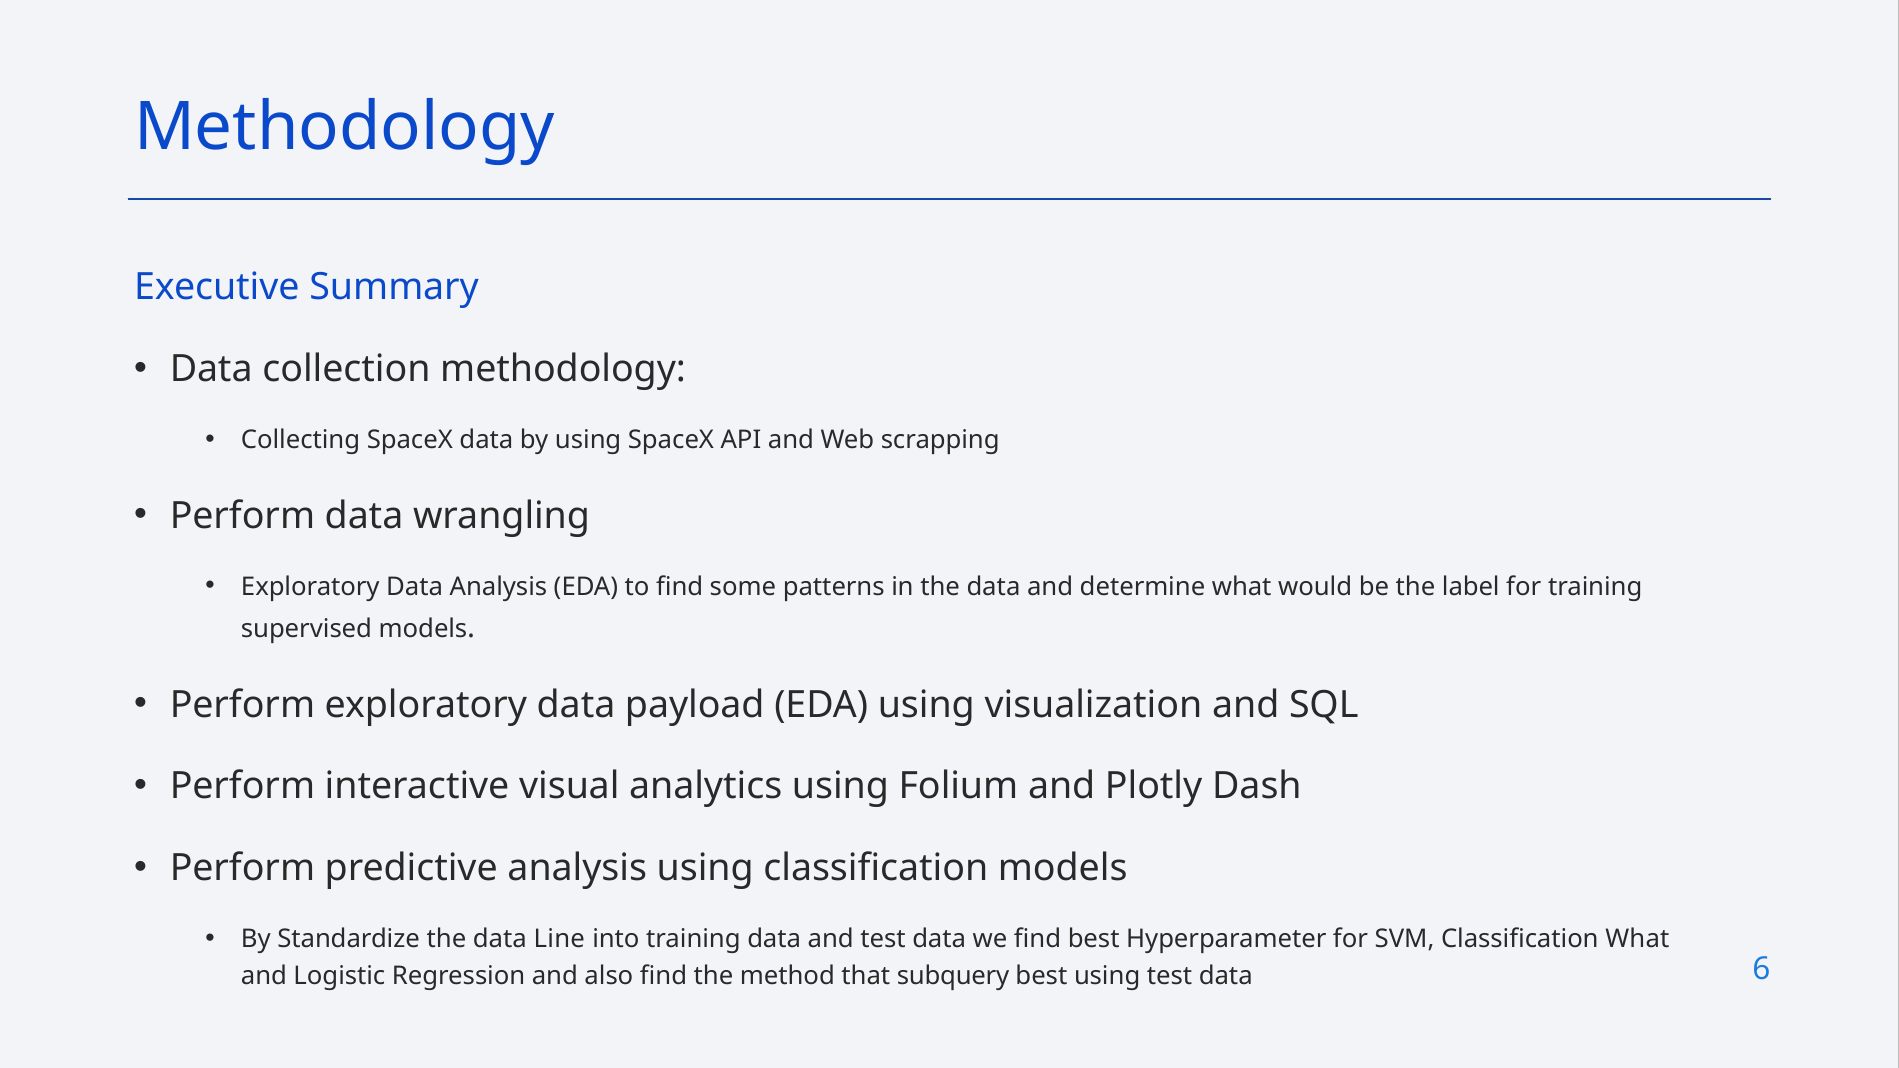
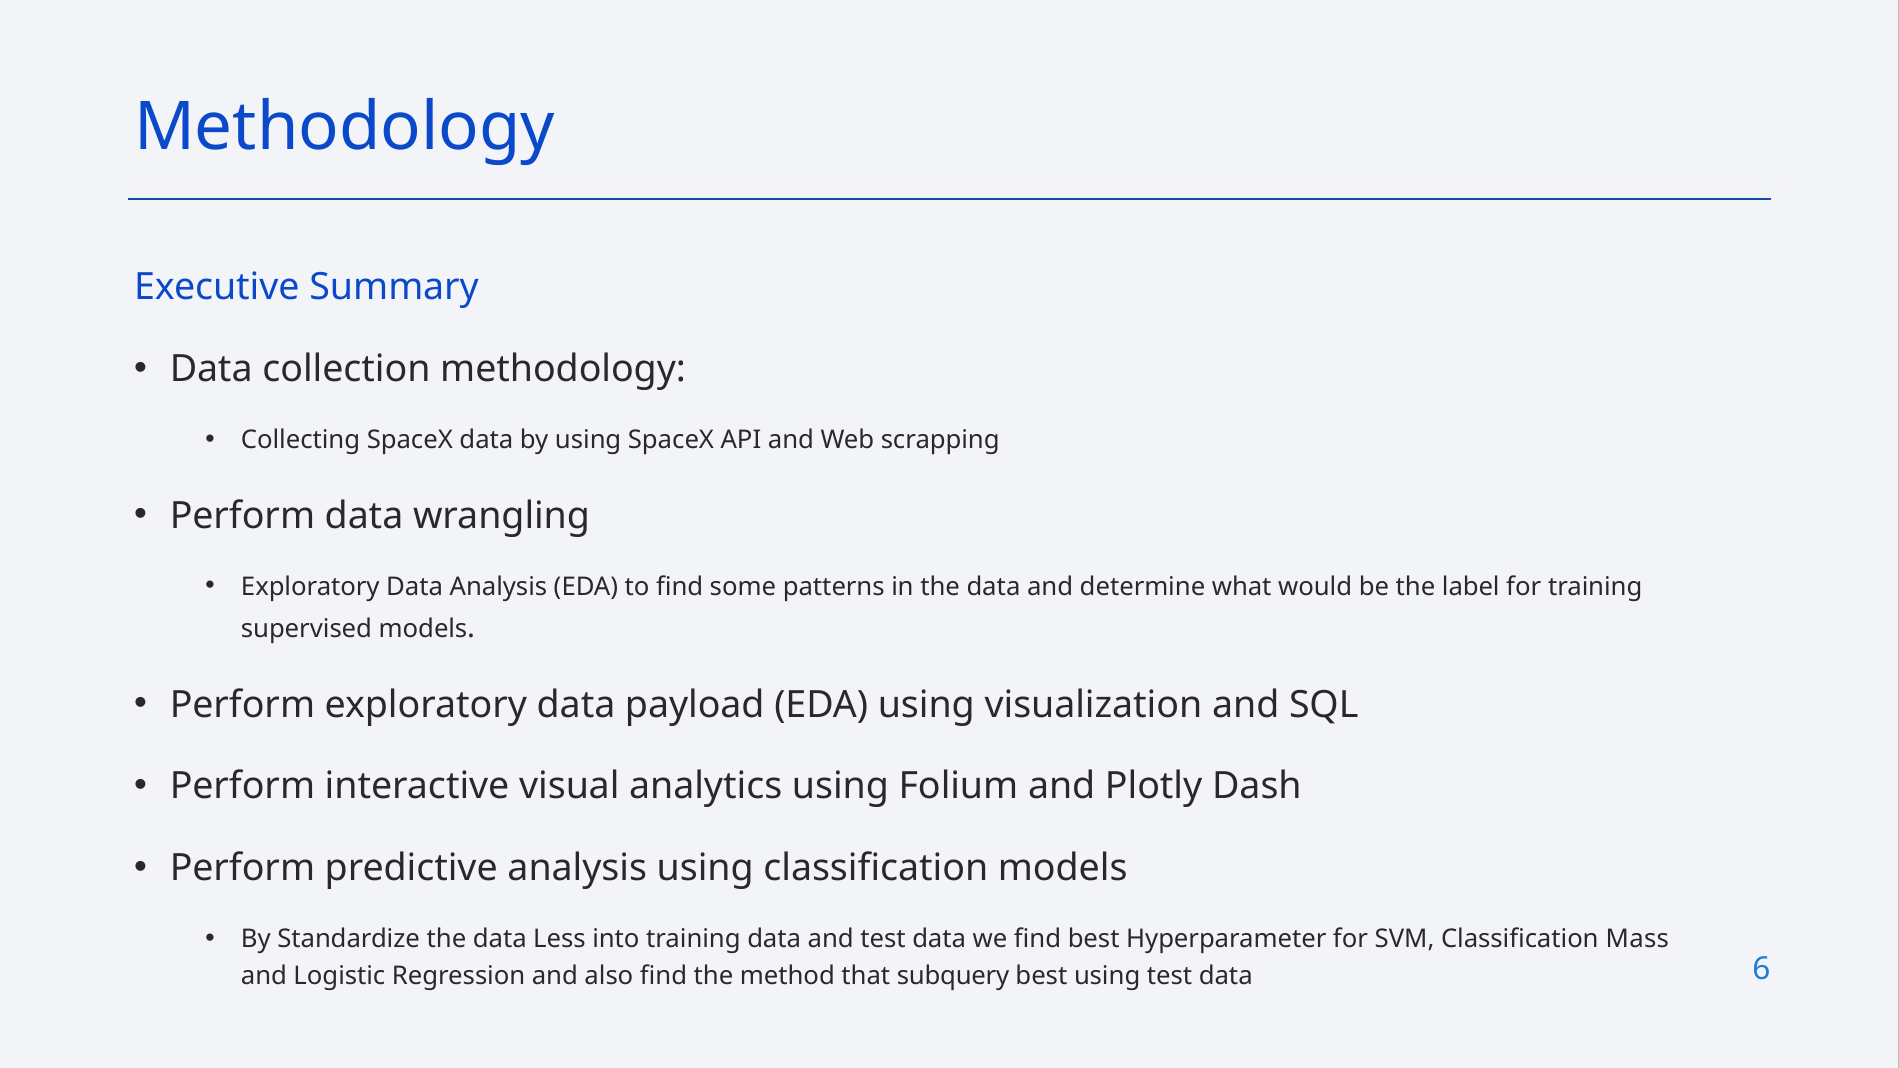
Line: Line -> Less (559, 939)
Classification What: What -> Mass (1637, 939)
